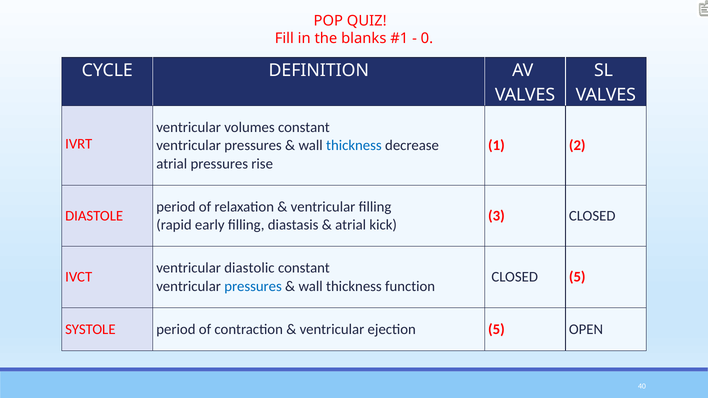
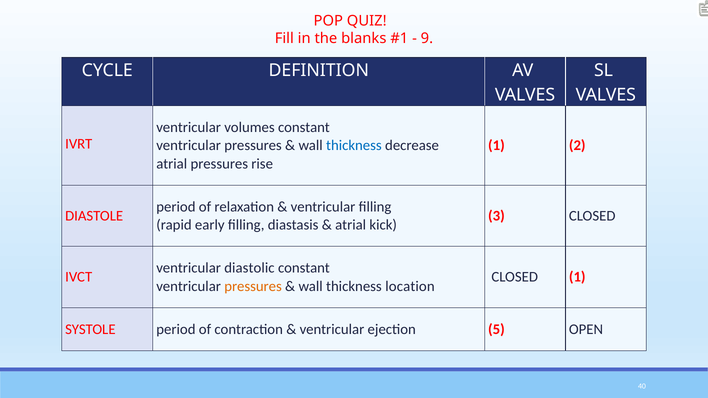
0: 0 -> 9 (427, 38)
CLOSED 5: 5 -> 1 (577, 277)
pressures colour: blue -> orange (253, 286)
function: function -> location (410, 286)
